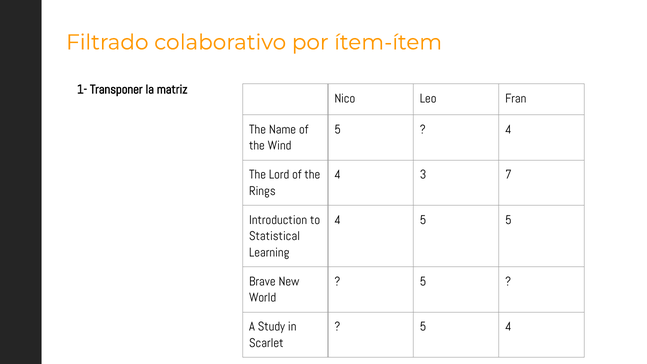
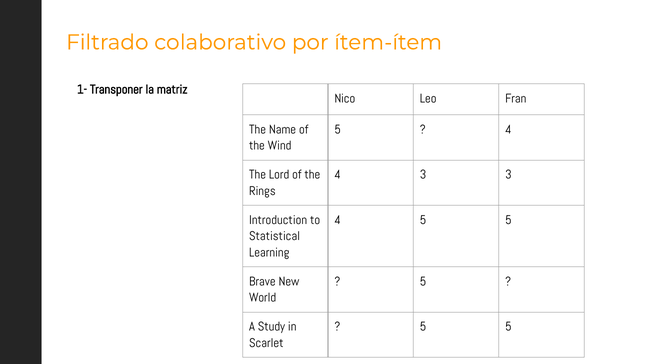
3 7: 7 -> 3 (508, 175)
4: 4 -> 5 (508, 327)
